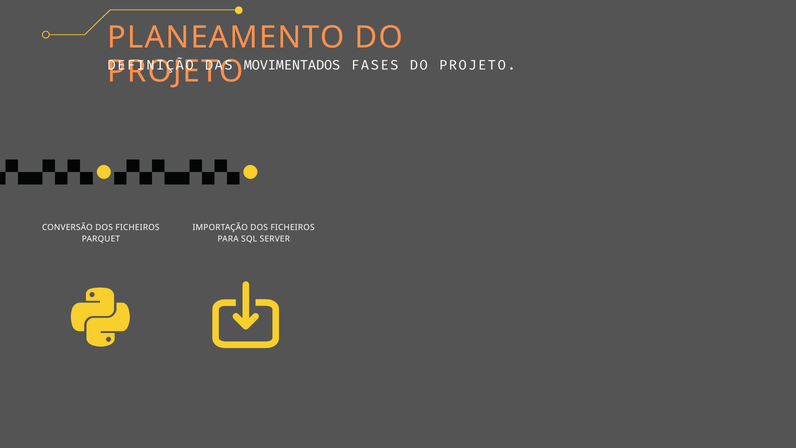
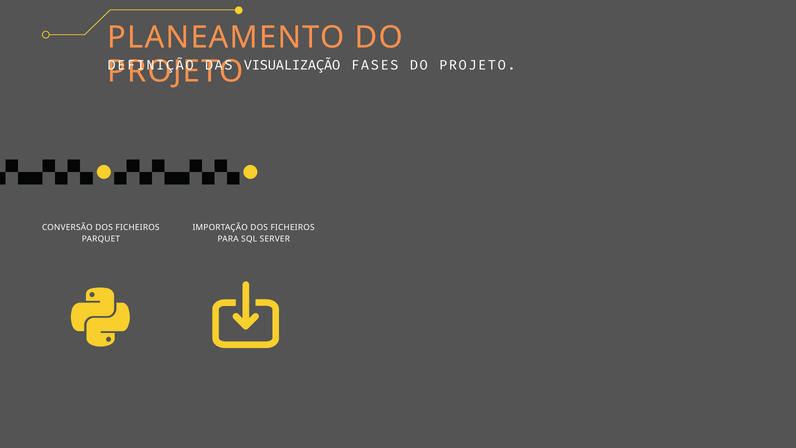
MOVIMENTADOS: MOVIMENTADOS -> VISUALIZAÇÃO (292, 65)
